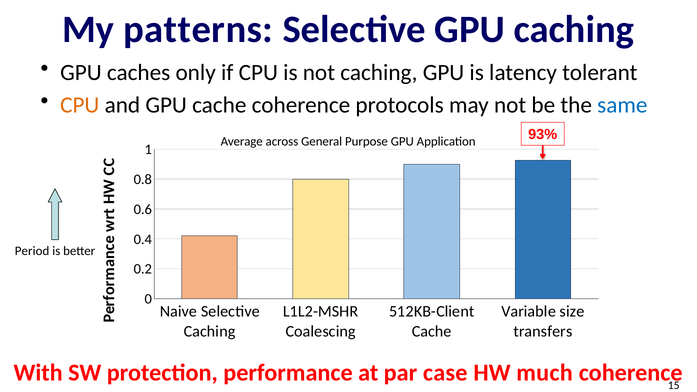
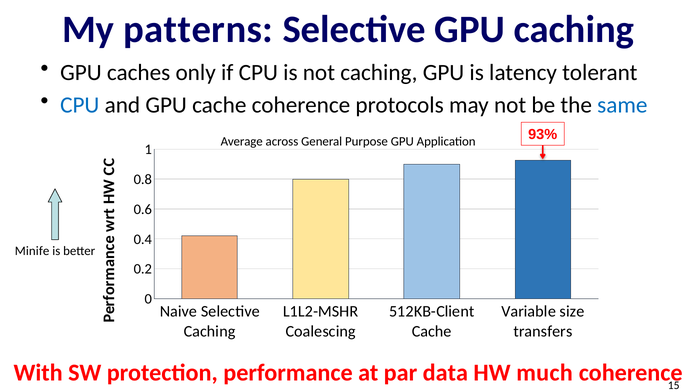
CPU colour: orange -> blue (80, 105)
Period: Period -> Minife (32, 251)
case: case -> data (445, 373)
